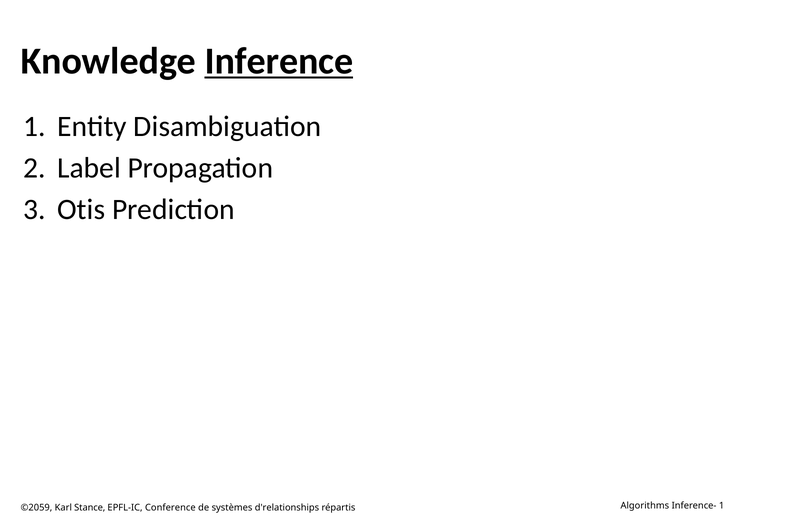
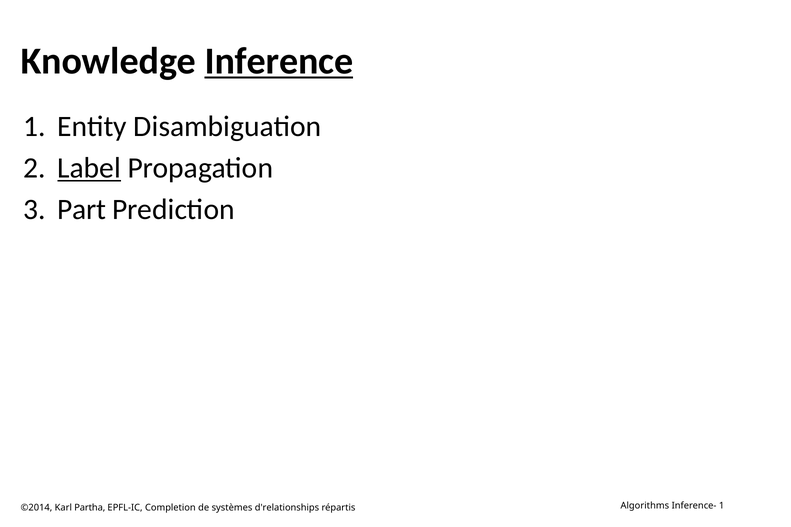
Label underline: none -> present (89, 168)
Otis: Otis -> Part (82, 210)
©2059: ©2059 -> ©2014 (36, 508)
Stance: Stance -> Partha (90, 508)
Conference: Conference -> Completion (170, 508)
